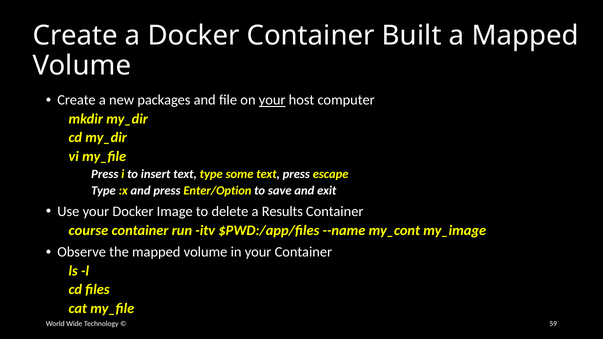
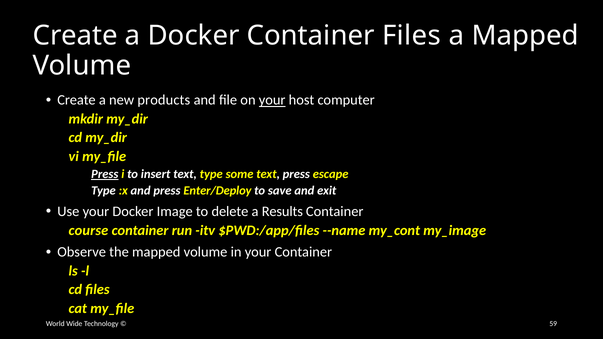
Container Built: Built -> Files (412, 36)
packages: packages -> products (164, 100)
Press underline: none -> present (105, 174)
Enter/Option: Enter/Option -> Enter/Deploy (217, 191)
